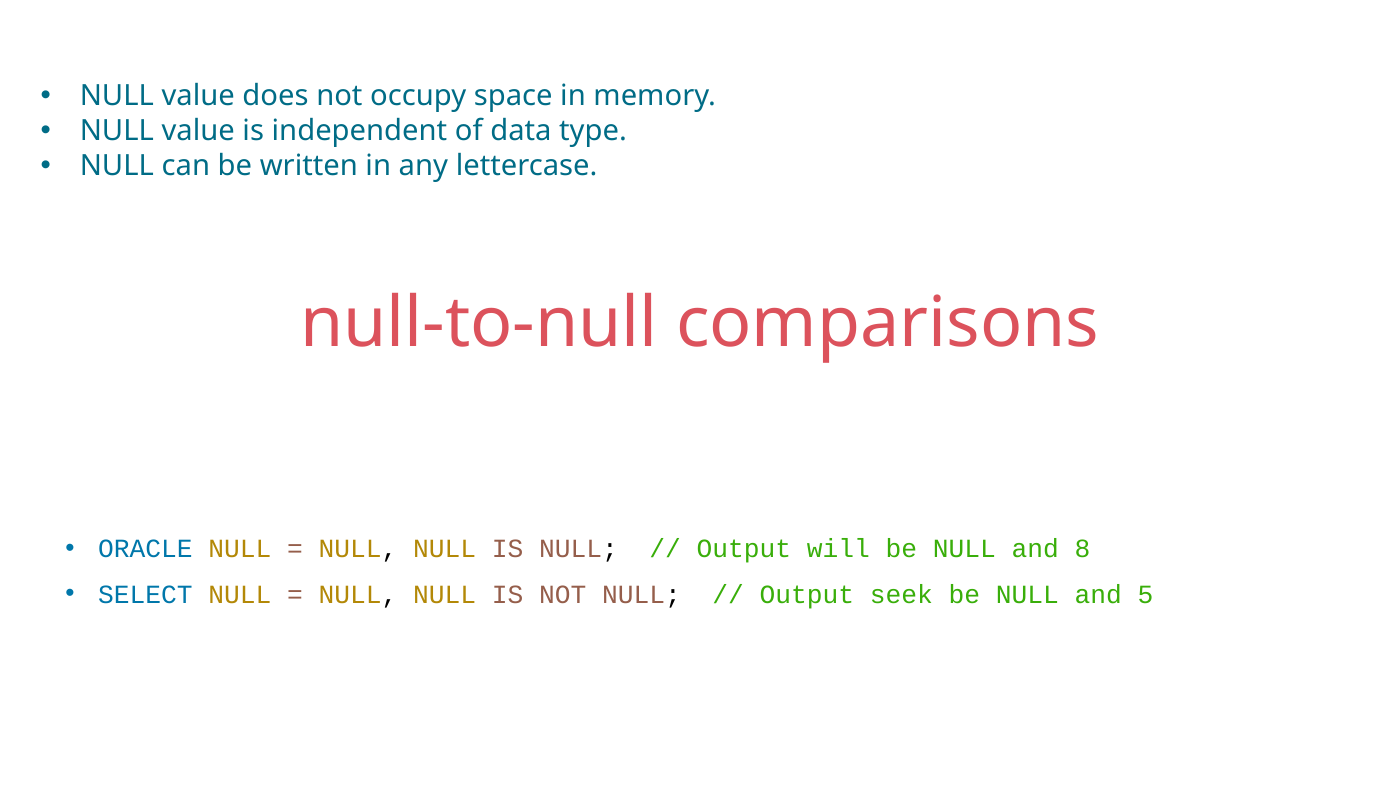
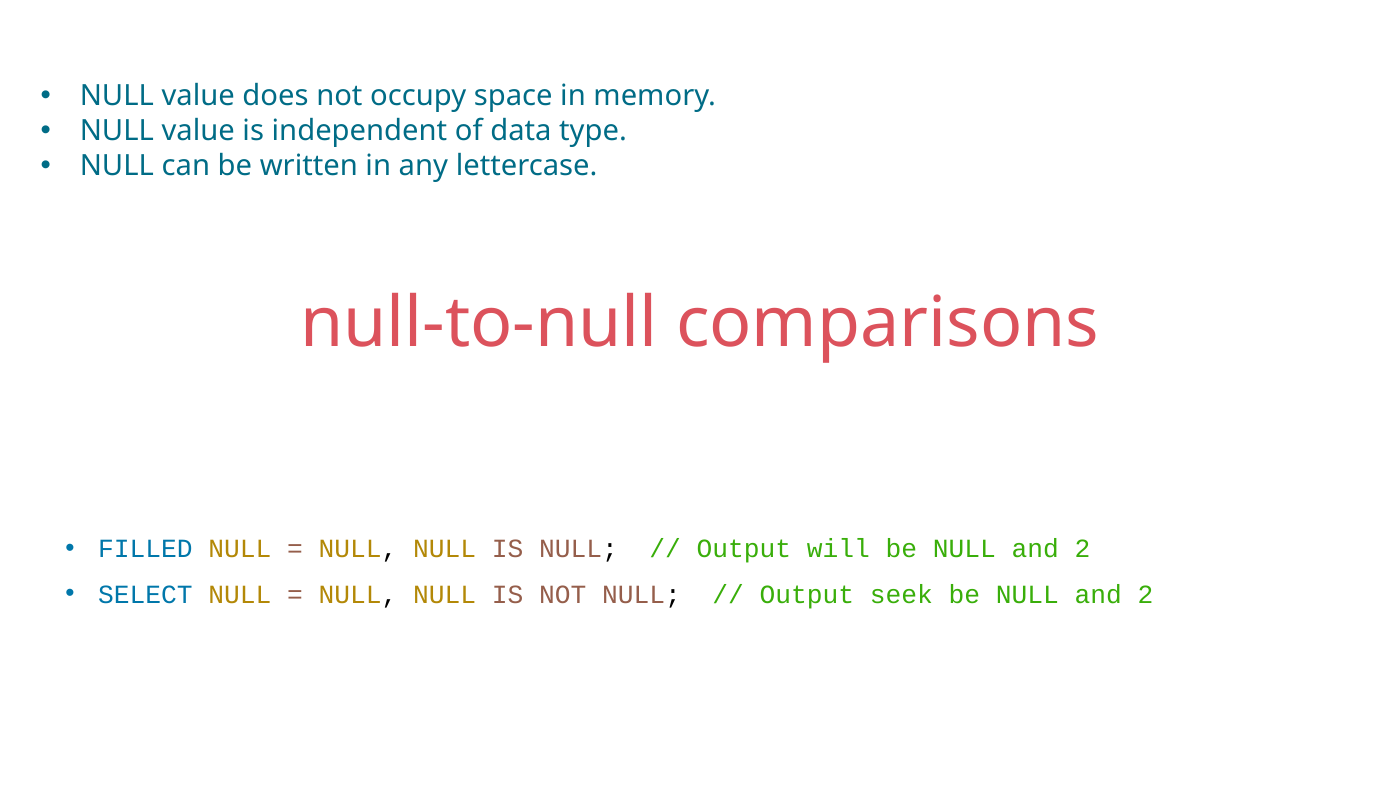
ORACLE: ORACLE -> FILLED (145, 549)
8: 8 -> 2 (1083, 549)
5: 5 -> 2 (1146, 594)
